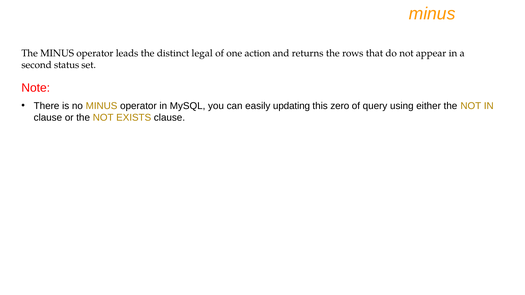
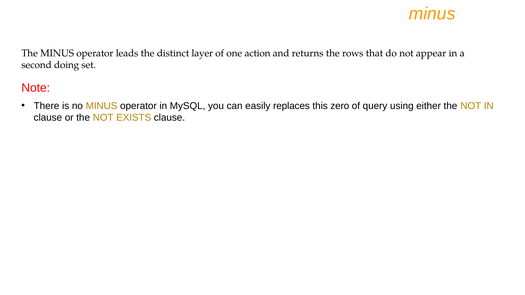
legal: legal -> layer (202, 53)
status: status -> doing (67, 65)
updating: updating -> replaces (291, 106)
